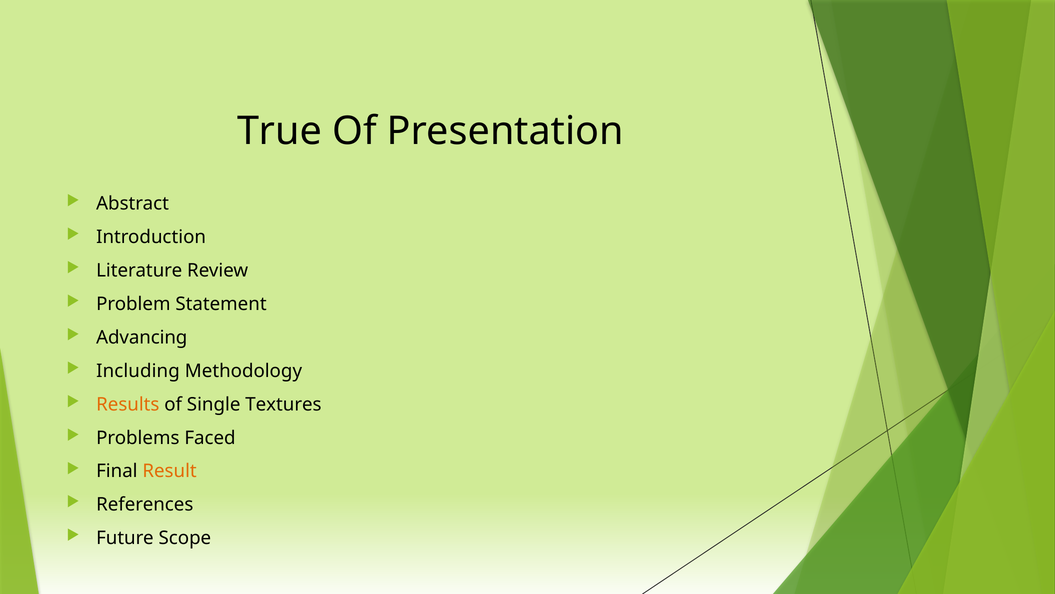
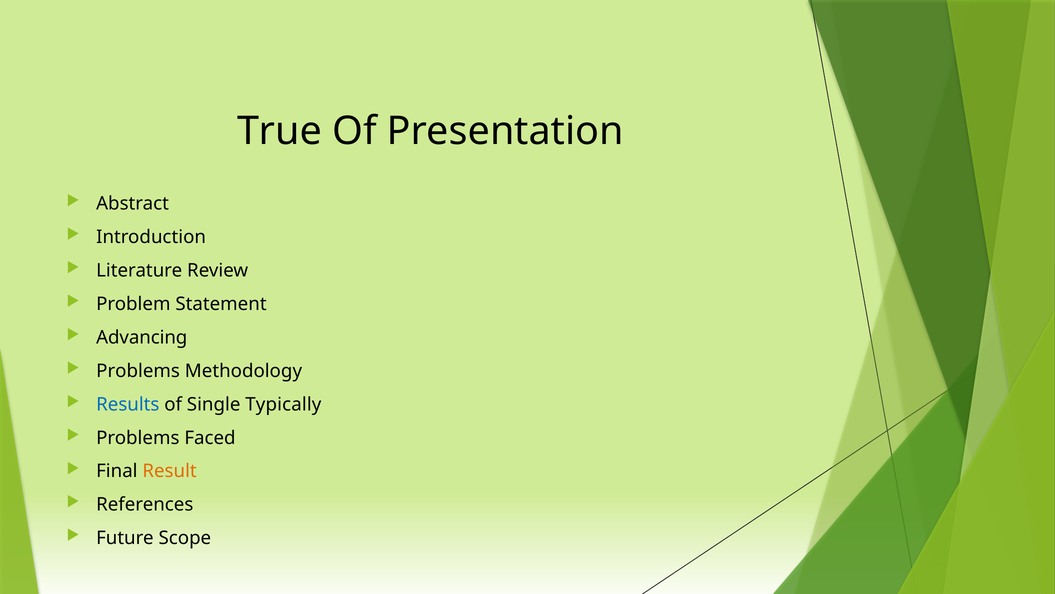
Including: Including -> Problems (138, 371)
Results colour: orange -> blue (128, 404)
Textures: Textures -> Typically (283, 404)
